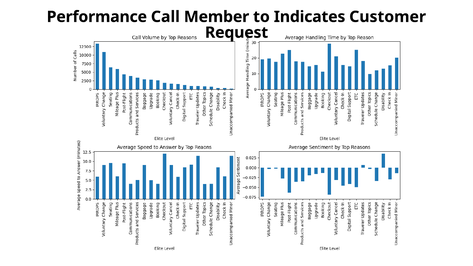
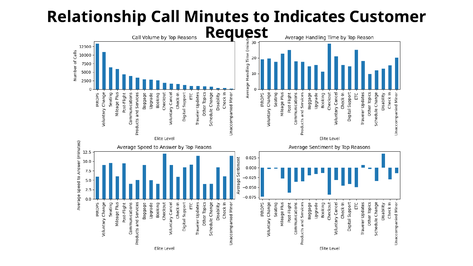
Performance: Performance -> Relationship (97, 17)
Member: Member -> Minutes (216, 17)
